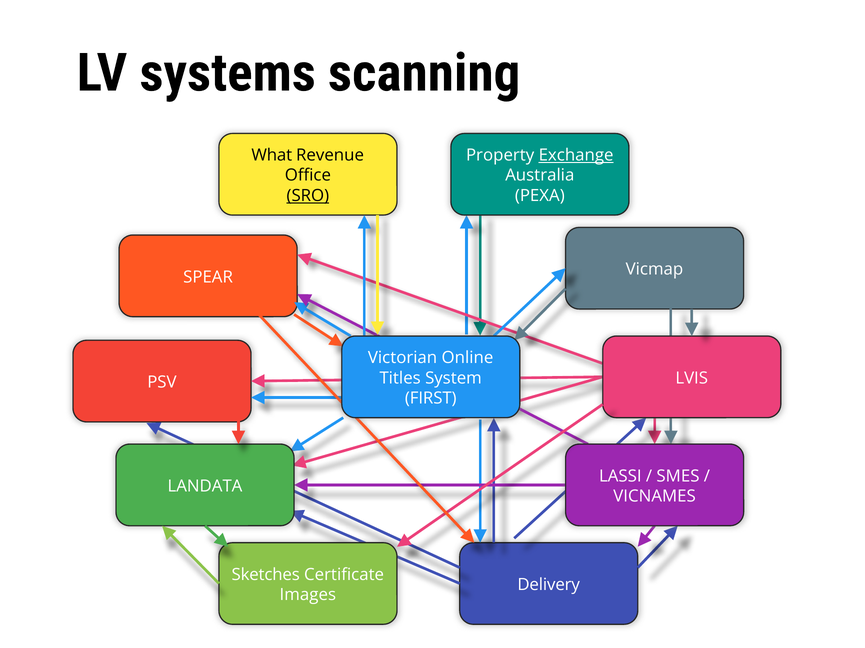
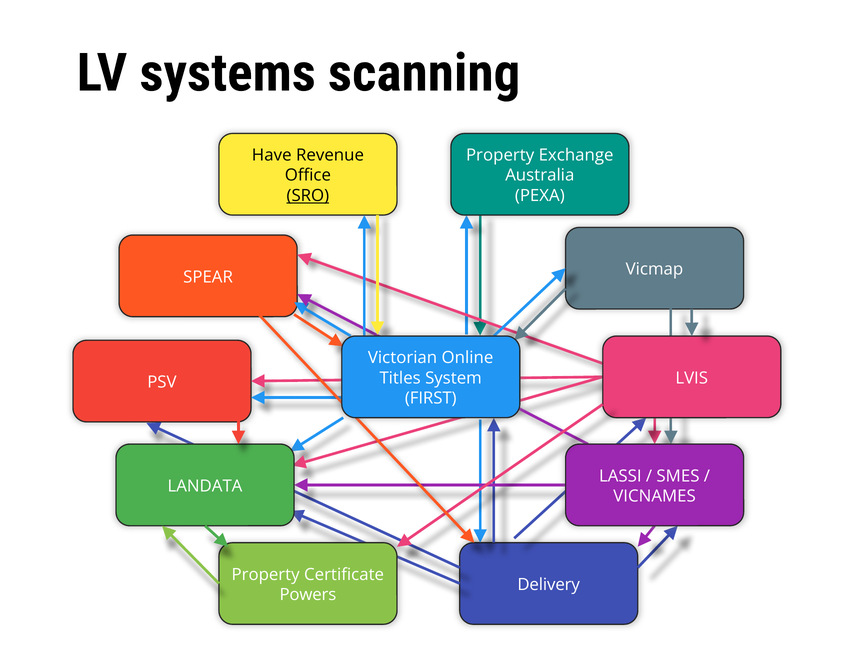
What: What -> Have (272, 155)
Exchange underline: present -> none (576, 155)
Sketches: Sketches -> Property (266, 575)
Images: Images -> Powers (308, 595)
